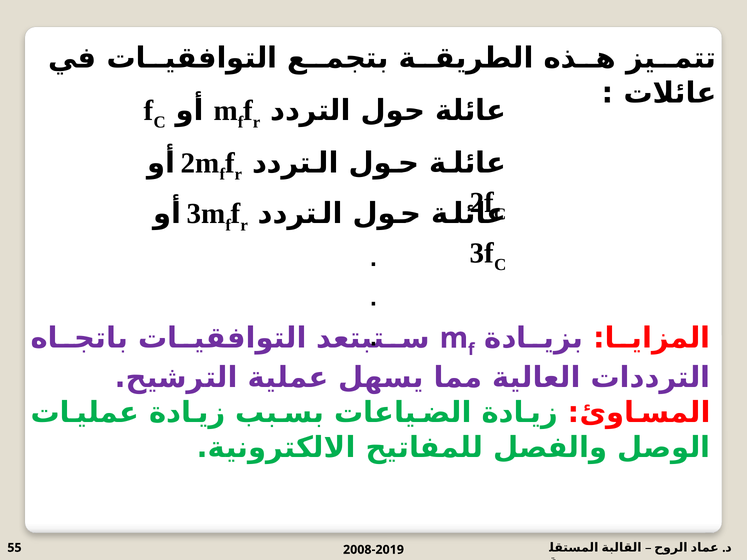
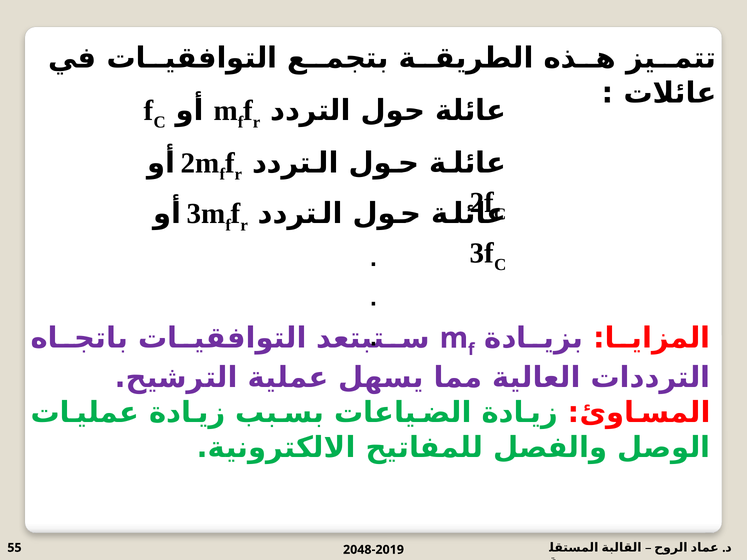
2008-2019: 2008-2019 -> 2048-2019 (373, 550)
